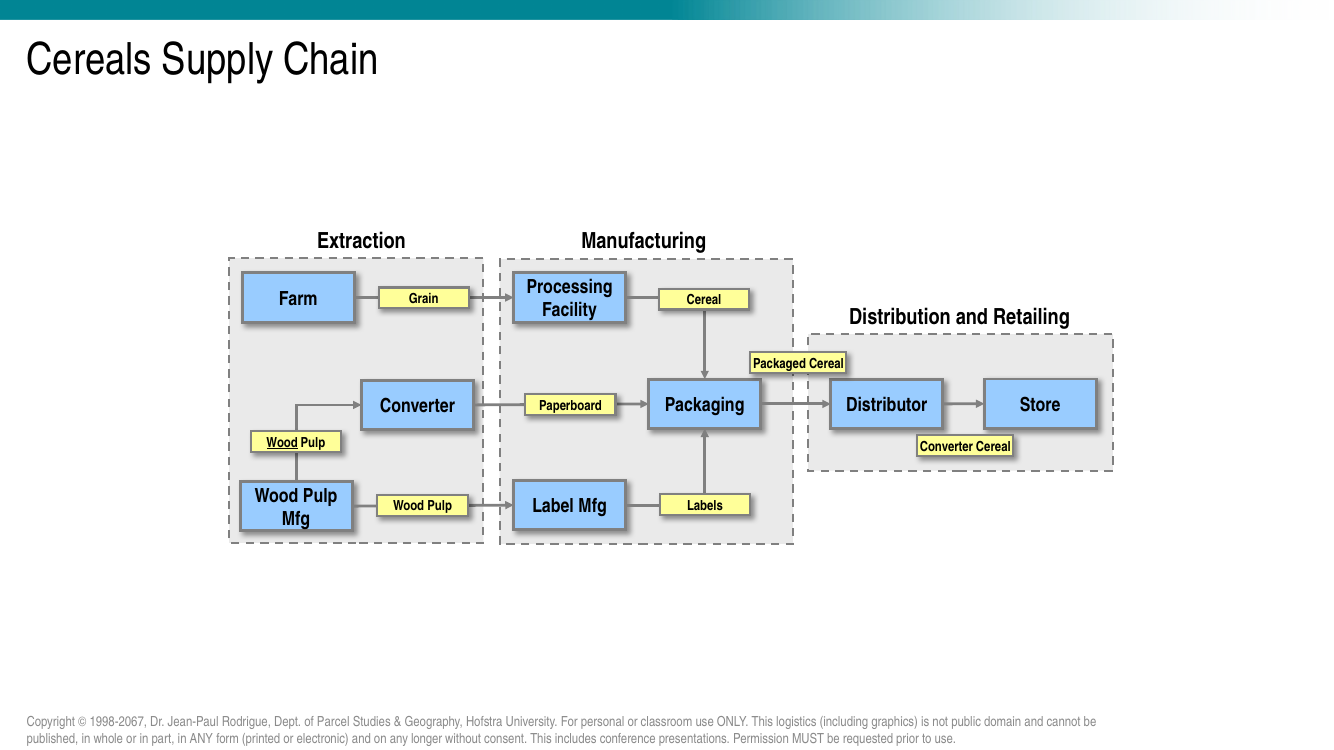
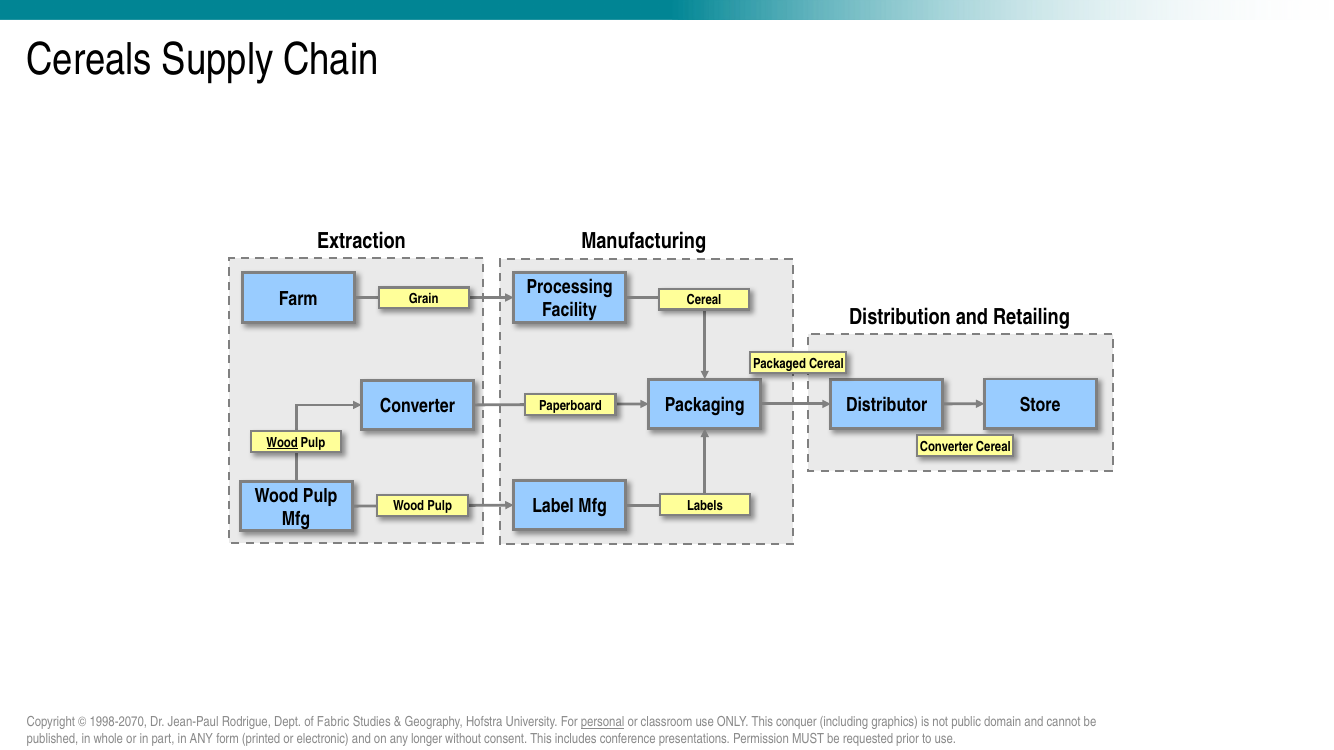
1998-2067: 1998-2067 -> 1998-2070 (118, 722)
Parcel: Parcel -> Fabric (333, 722)
personal underline: none -> present (603, 722)
logistics: logistics -> conquer (796, 722)
